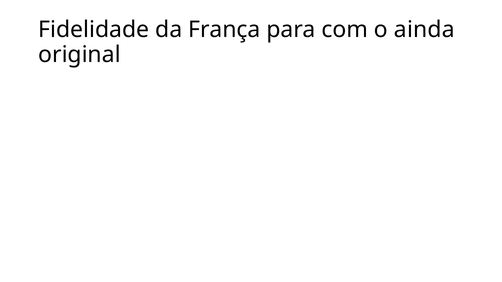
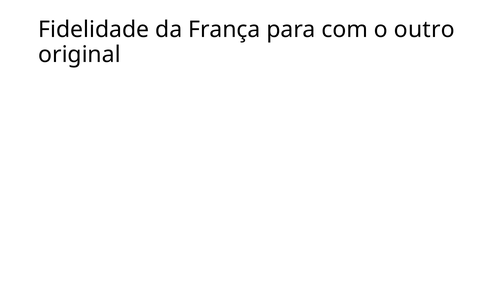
ainda: ainda -> outro (424, 30)
